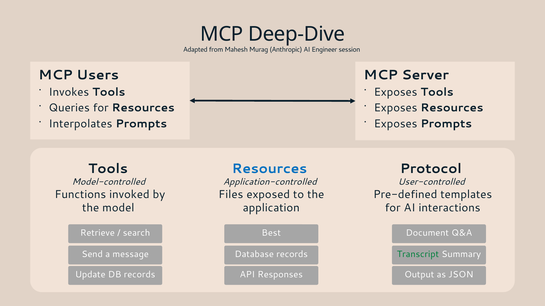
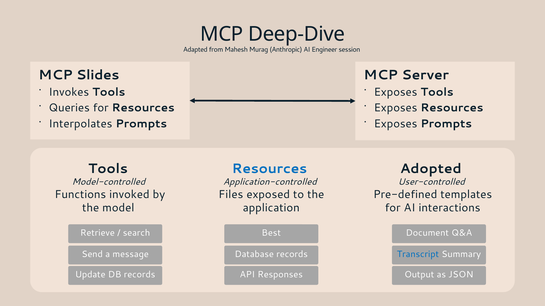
Users: Users -> Slides (98, 75)
Protocol: Protocol -> Adopted (431, 169)
Transcript colour: green -> blue (418, 255)
